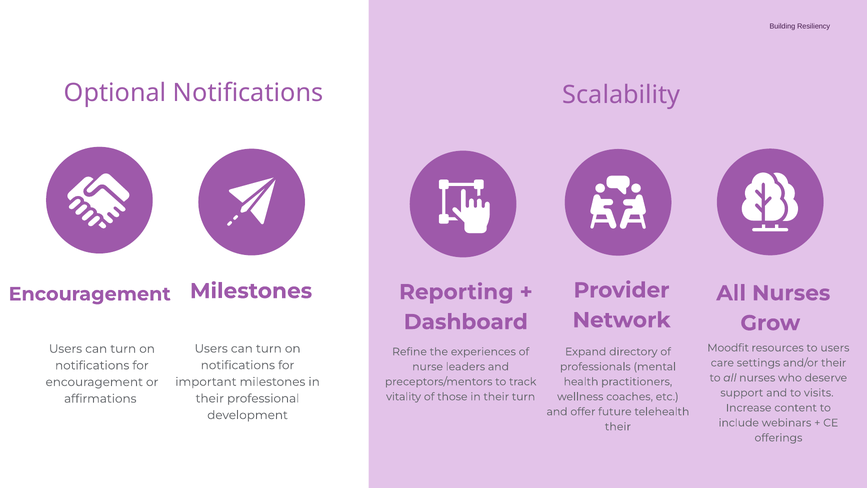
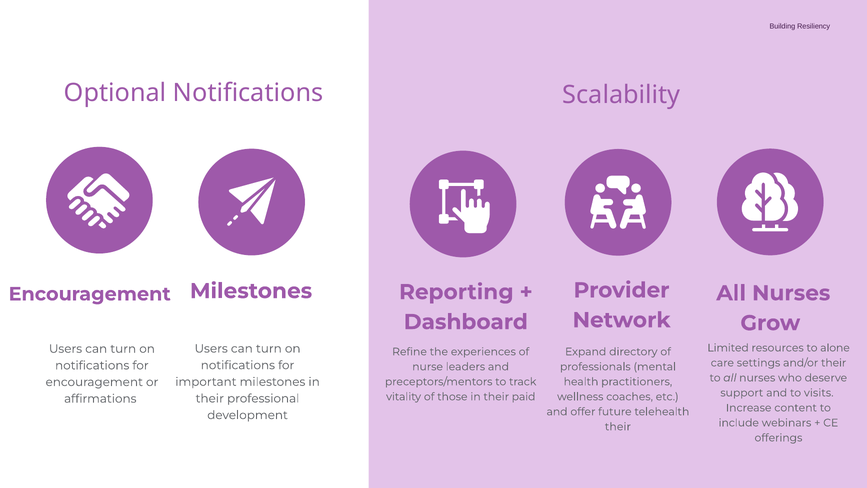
Moodfit: Moodfit -> Limited (728, 348)
to users: users -> alone (835, 348)
their turn: turn -> paid (524, 396)
